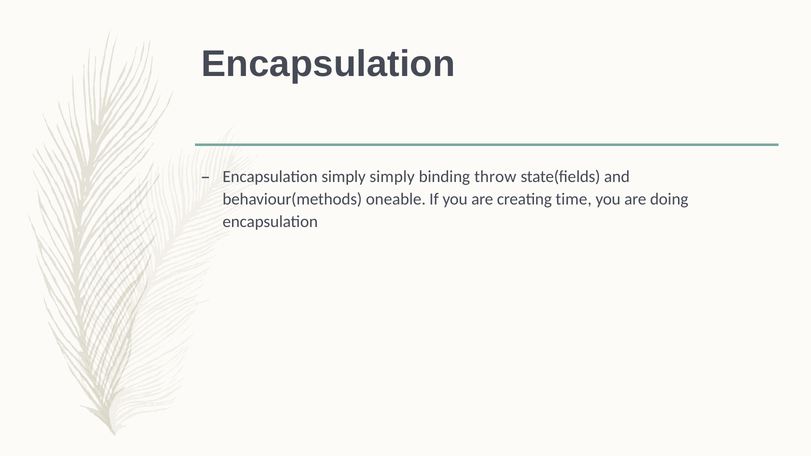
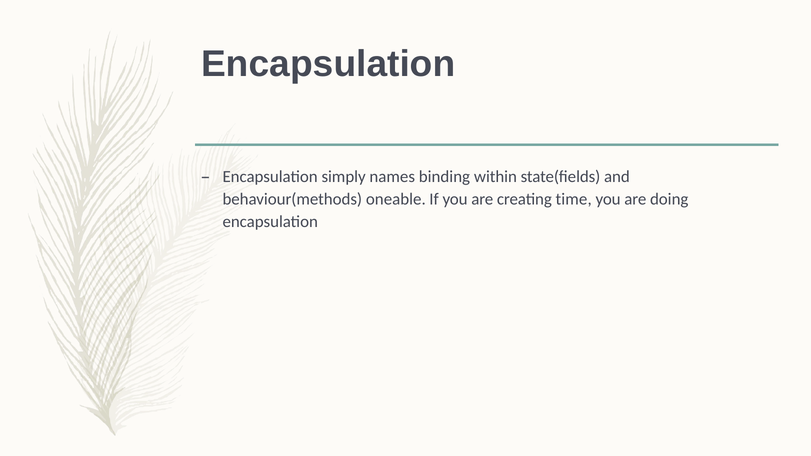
simply simply: simply -> names (392, 177)
throw: throw -> within (495, 177)
